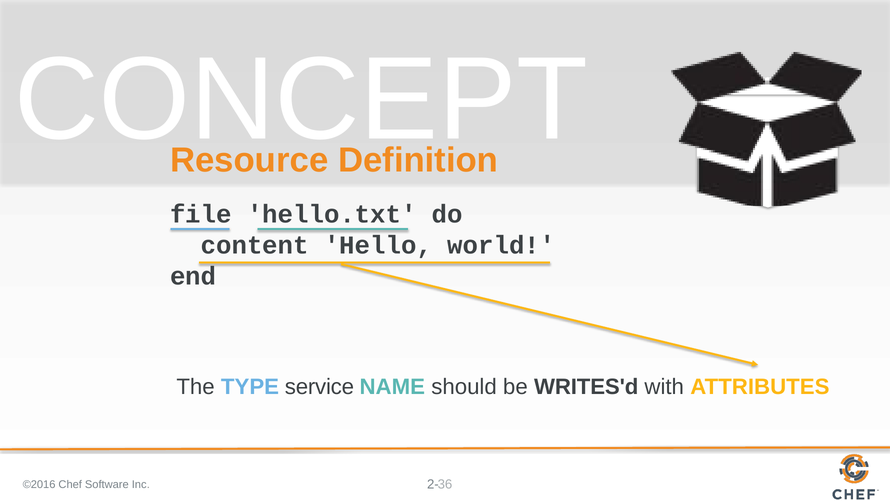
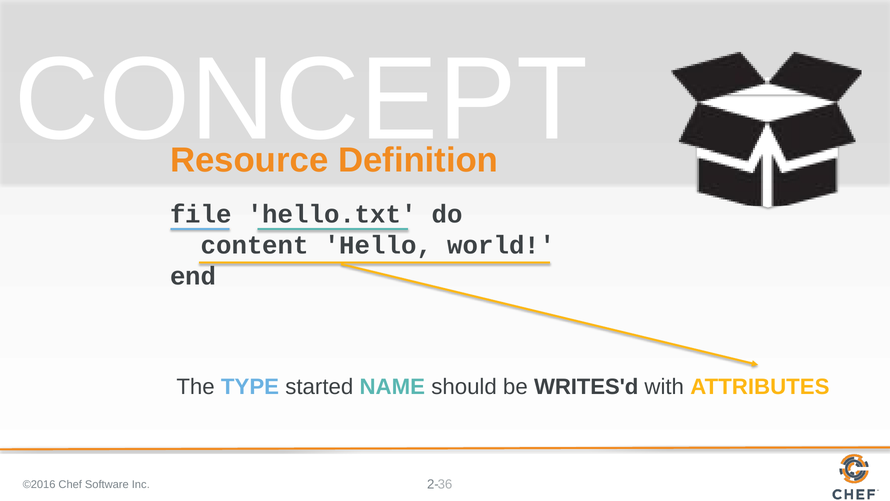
service: service -> started (319, 386)
